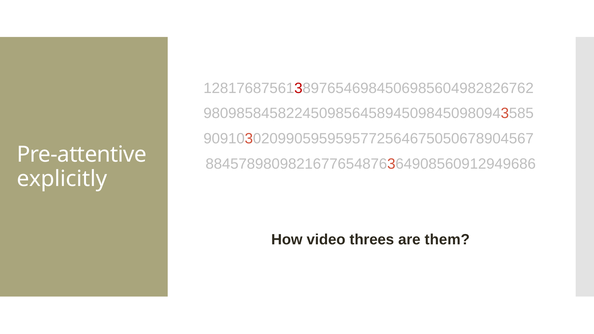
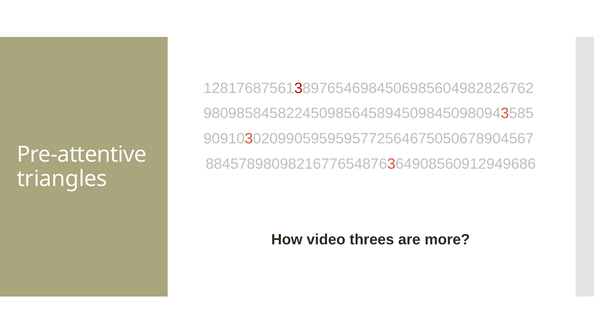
explicitly: explicitly -> triangles (62, 179)
them: them -> more (447, 240)
